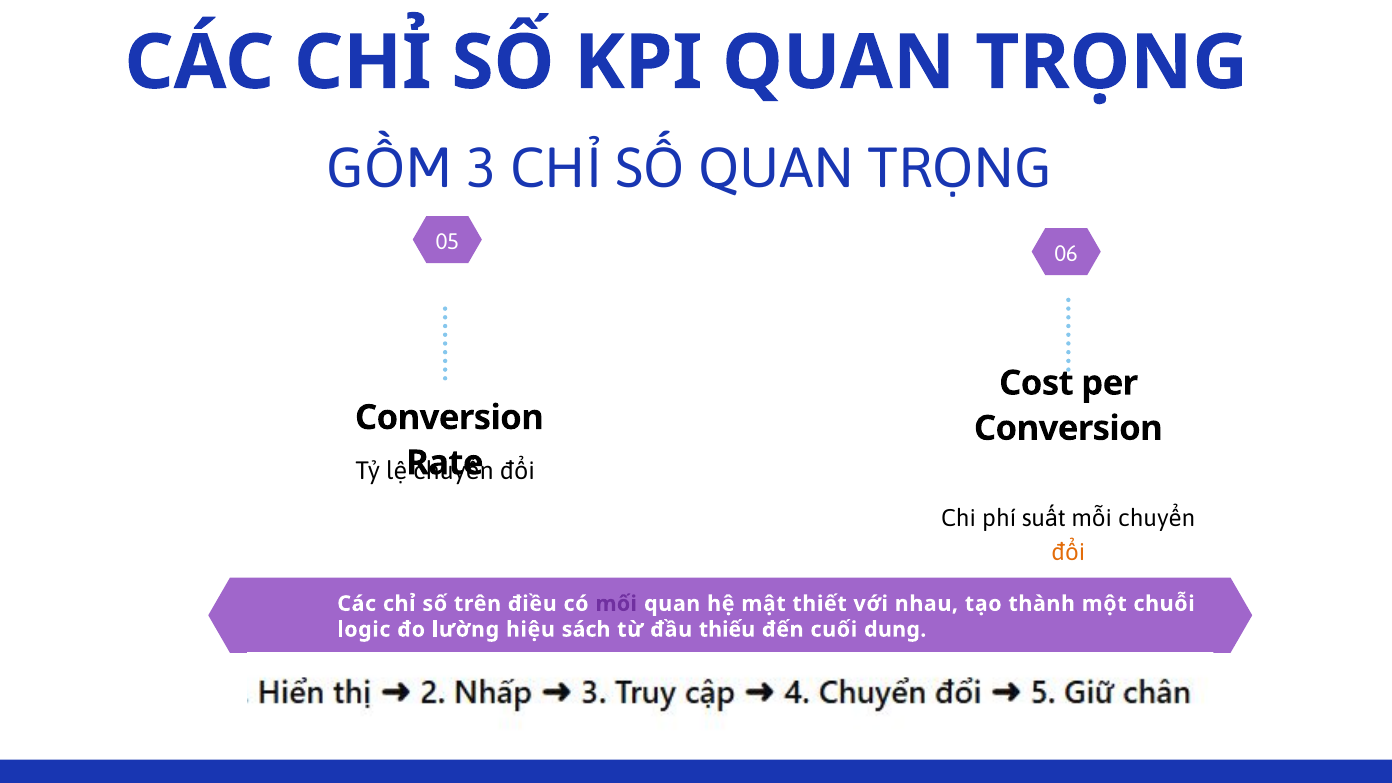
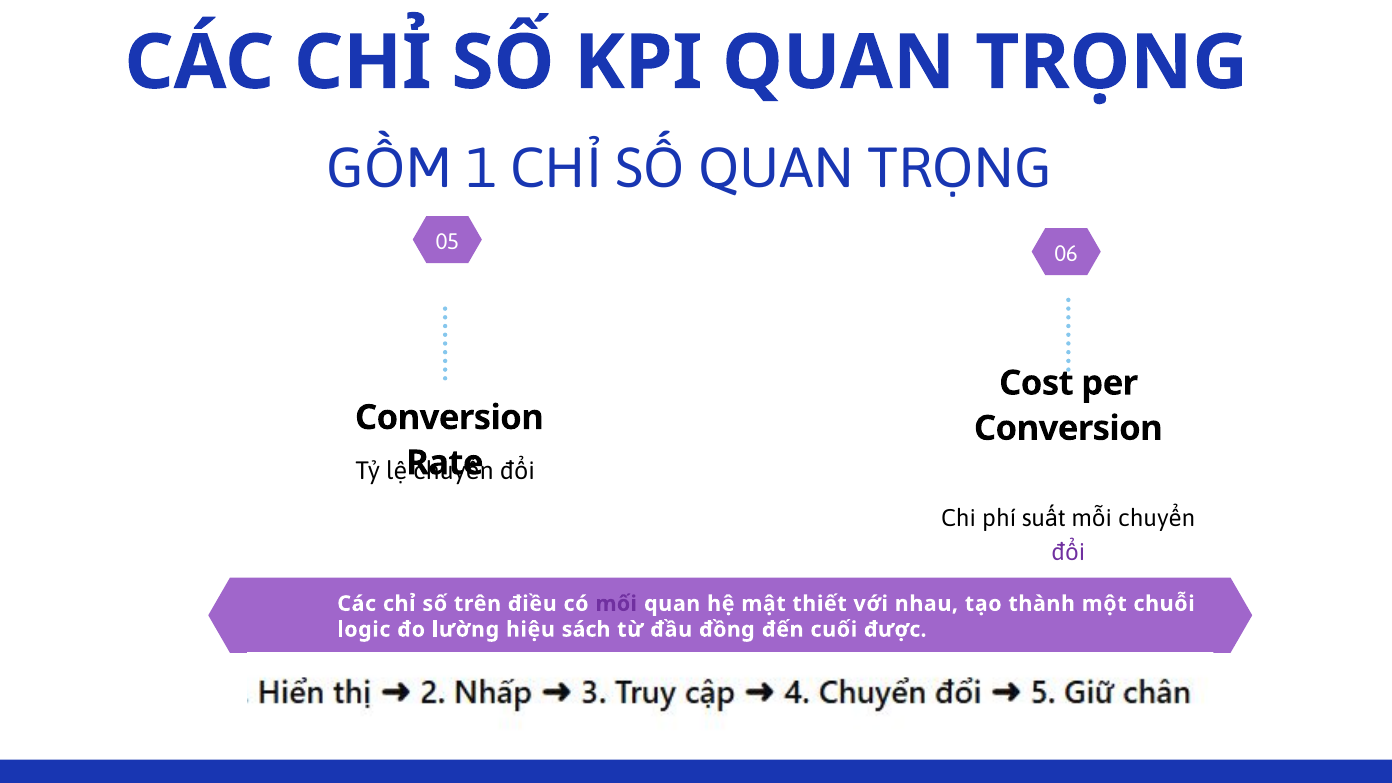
3: 3 -> 1 (481, 169)
đổi colour: orange -> purple (1068, 553)
thiếu: thiếu -> đồng (727, 630)
dung: dung -> được (895, 630)
